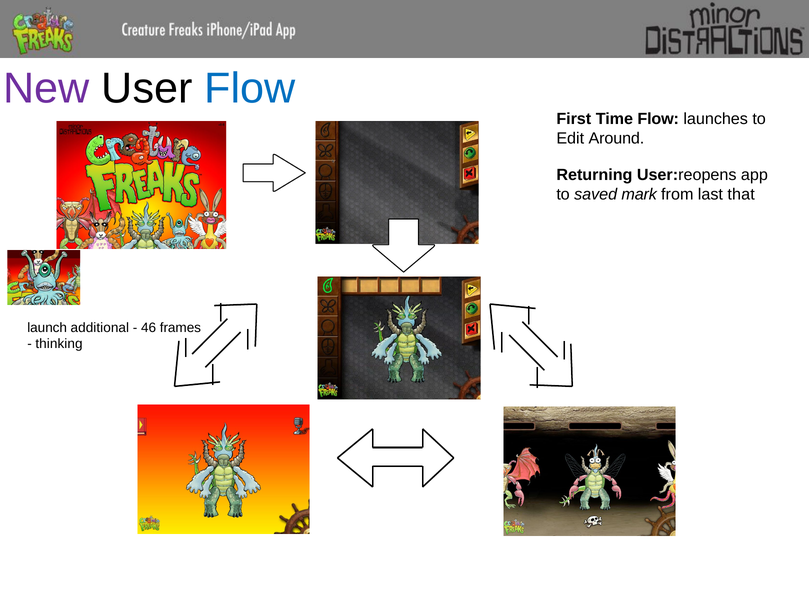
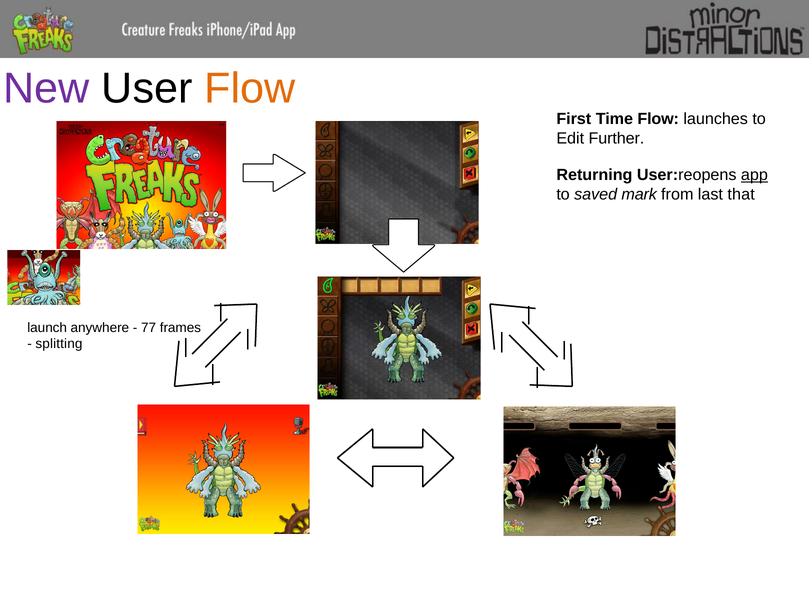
Flow colour: blue -> orange (250, 89)
Around: Around -> Further (616, 139)
app underline: none -> present (754, 175)
additional: additional -> anywhere (100, 328)
46: 46 -> 77 (149, 328)
thinking: thinking -> splitting (59, 344)
